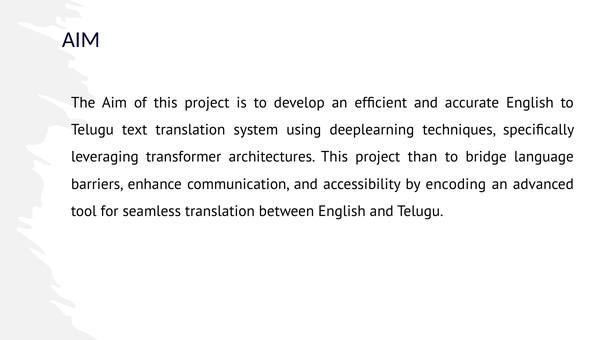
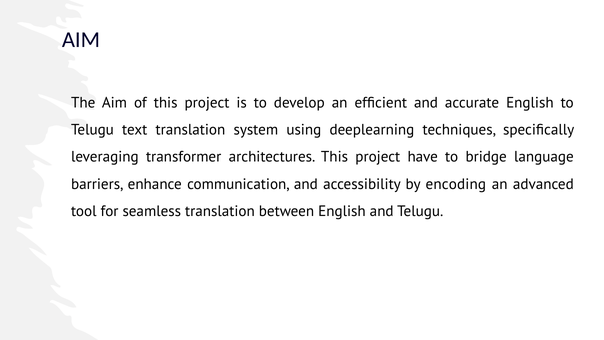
than: than -> have (423, 157)
